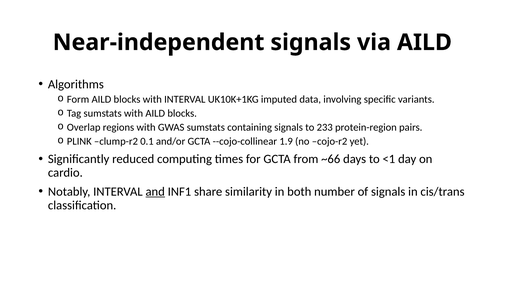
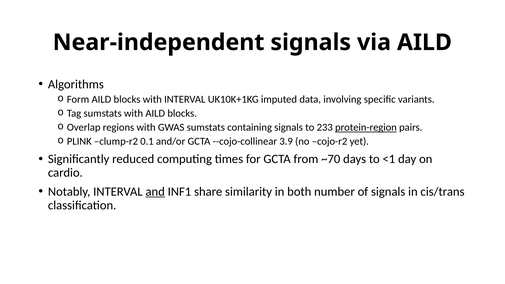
protein-region underline: none -> present (366, 127)
1.9: 1.9 -> 3.9 (286, 141)
~66: ~66 -> ~70 (331, 159)
